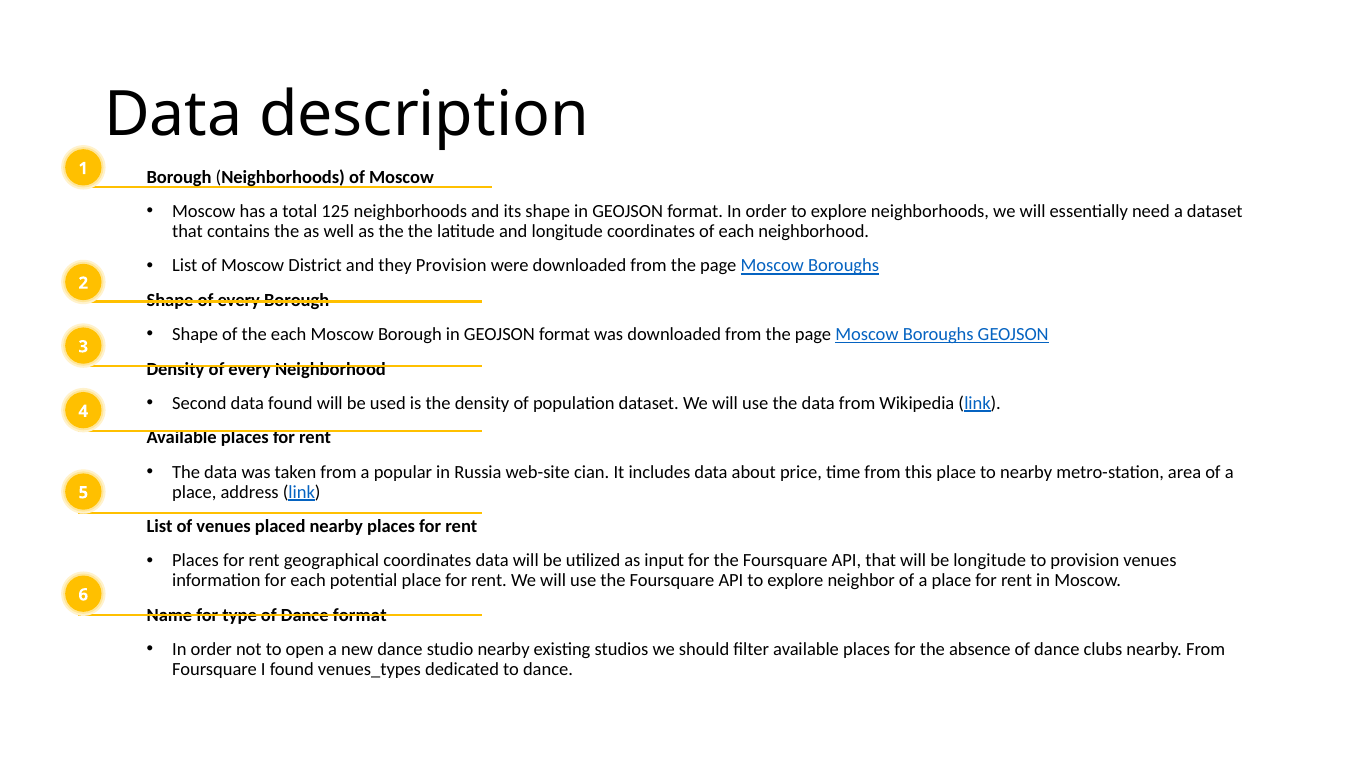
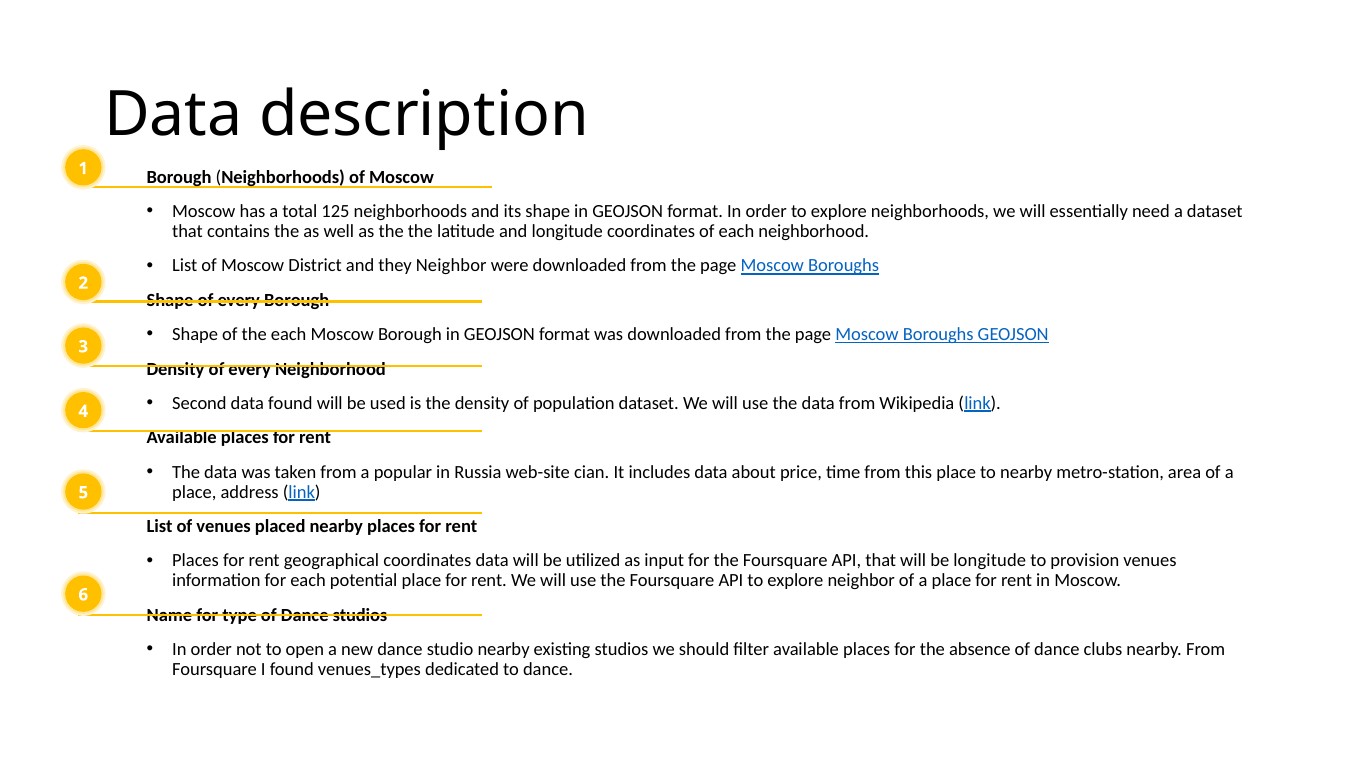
they Provision: Provision -> Neighbor (451, 266)
Dance format: format -> studios (360, 615)
